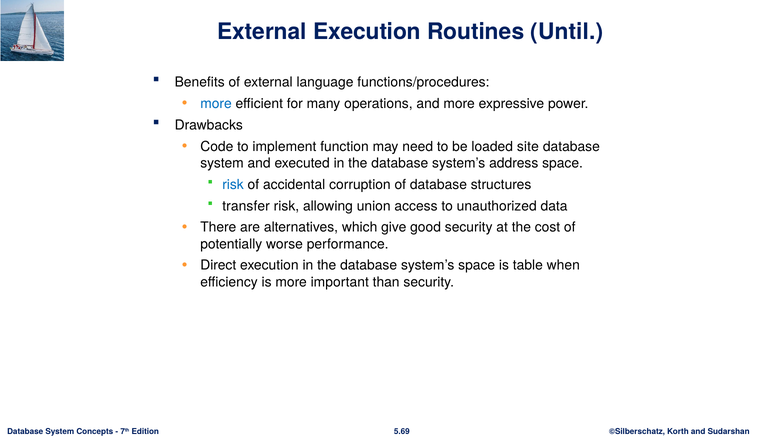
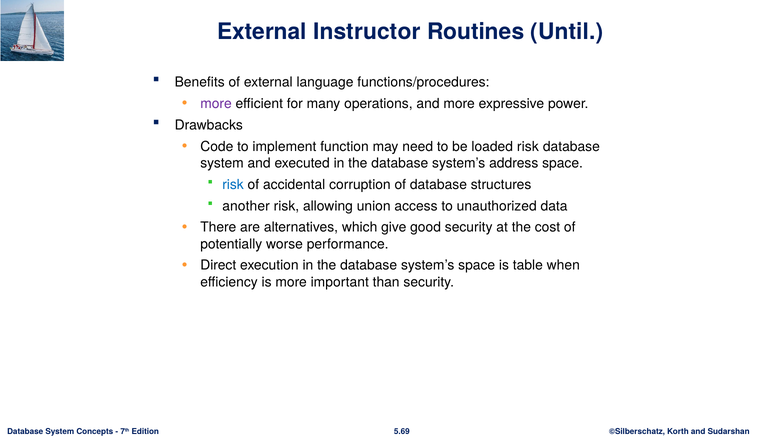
External Execution: Execution -> Instructor (367, 32)
more colour: blue -> purple (216, 104)
loaded site: site -> risk (528, 147)
transfer: transfer -> another (246, 206)
